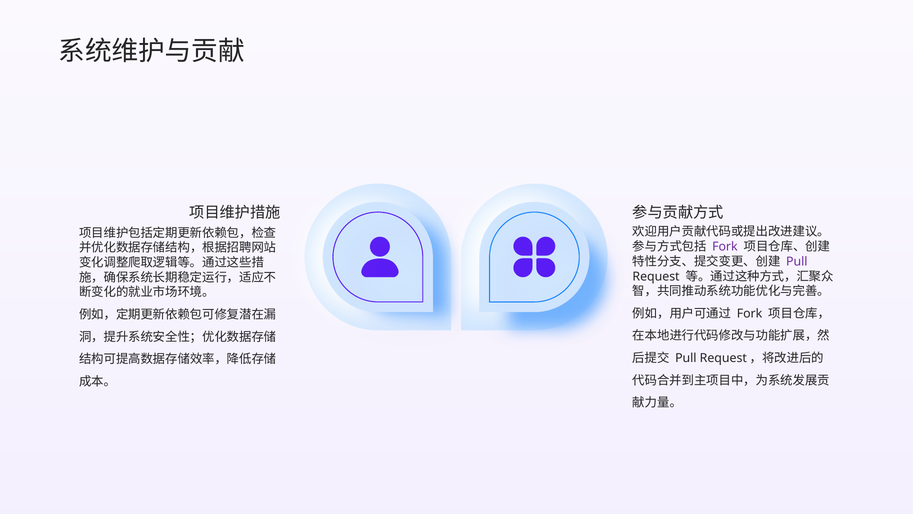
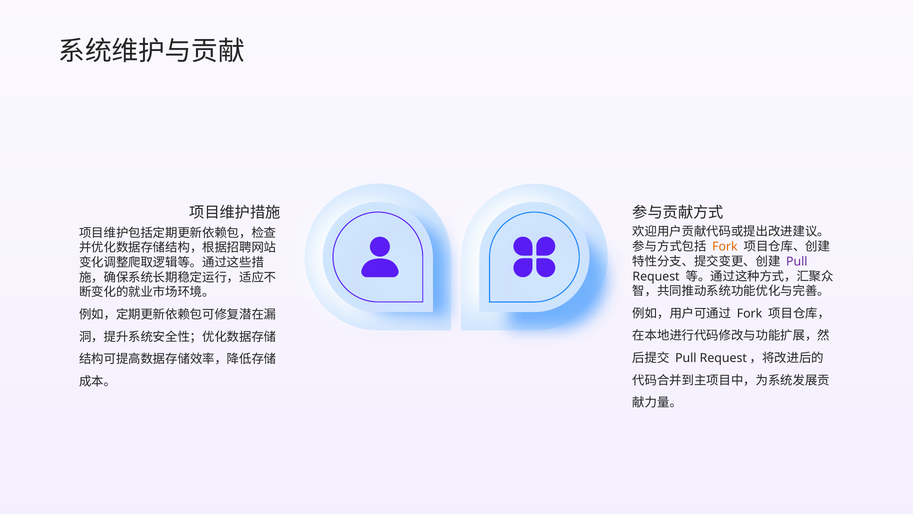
Fork colour: purple -> orange (725, 246)
